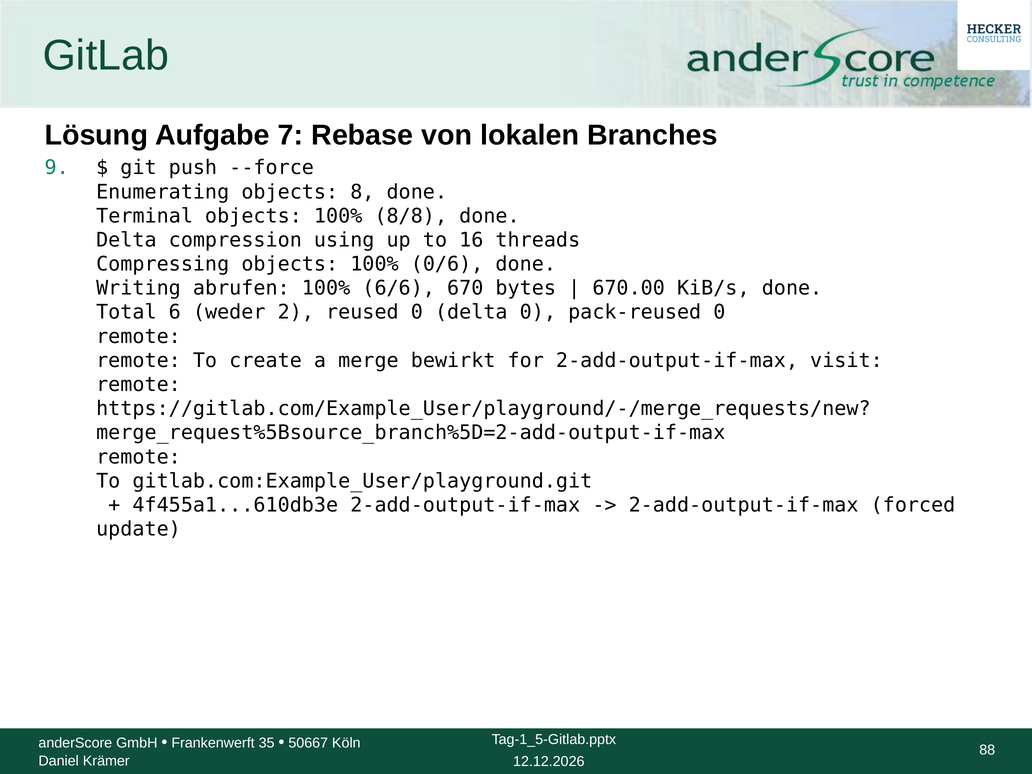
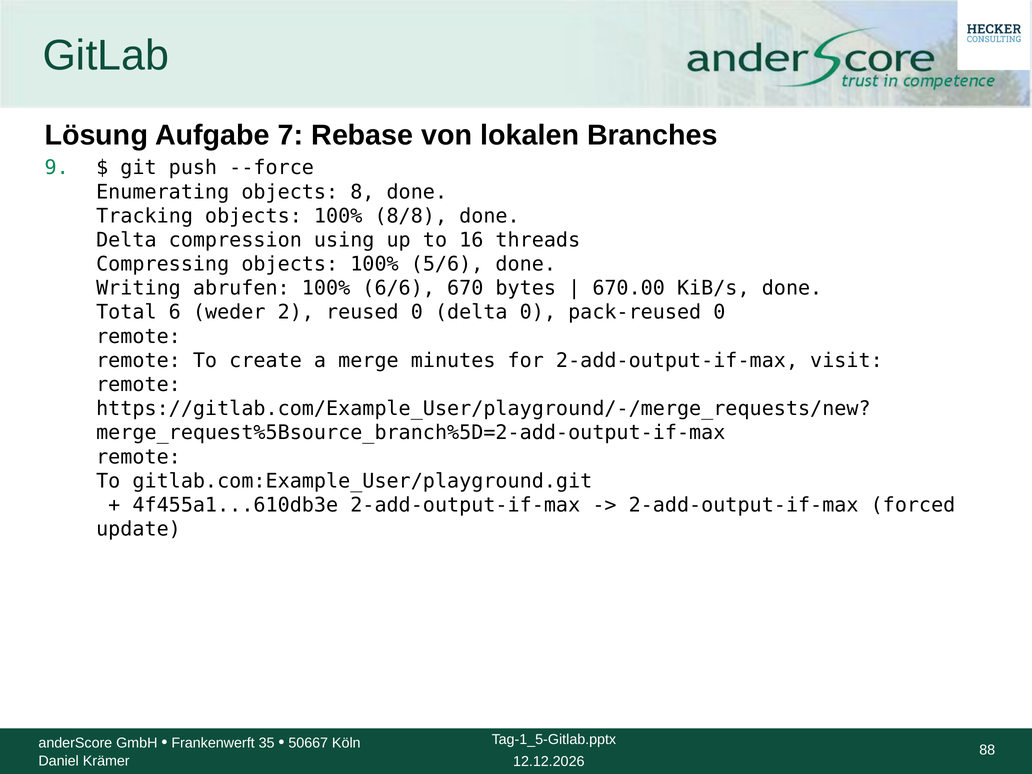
Terminal: Terminal -> Tracking (145, 216)
0/6: 0/6 -> 5/6 (447, 264)
bewirkt: bewirkt -> minutes (453, 361)
